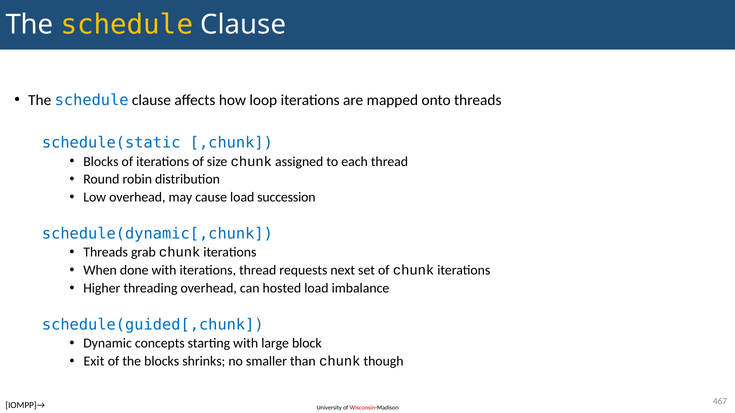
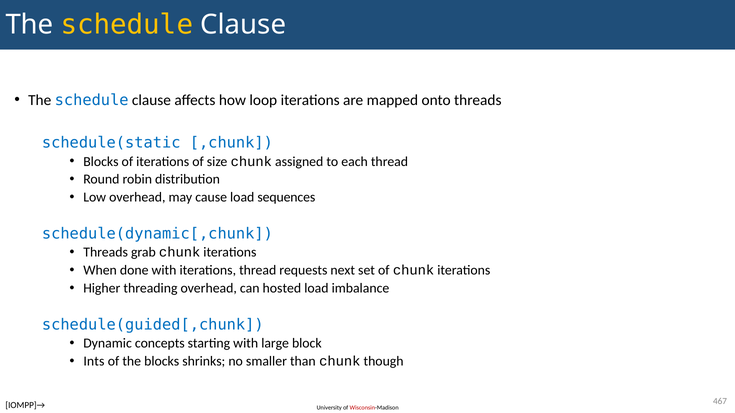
succession: succession -> sequences (286, 198)
Exit: Exit -> Ints (94, 362)
